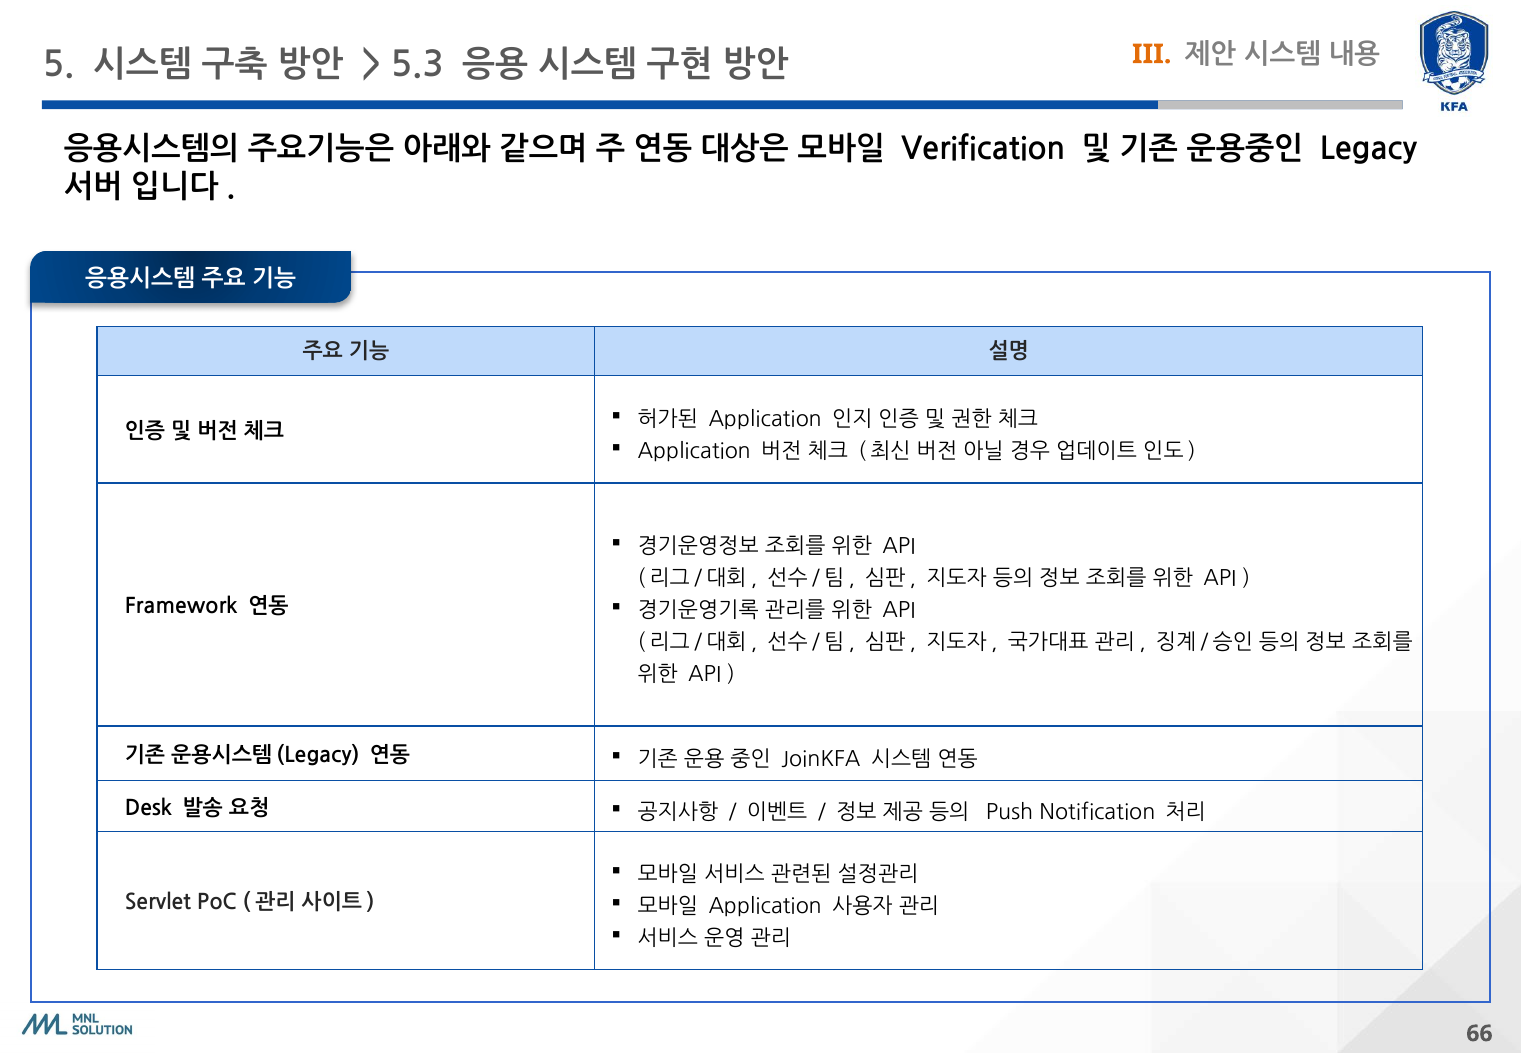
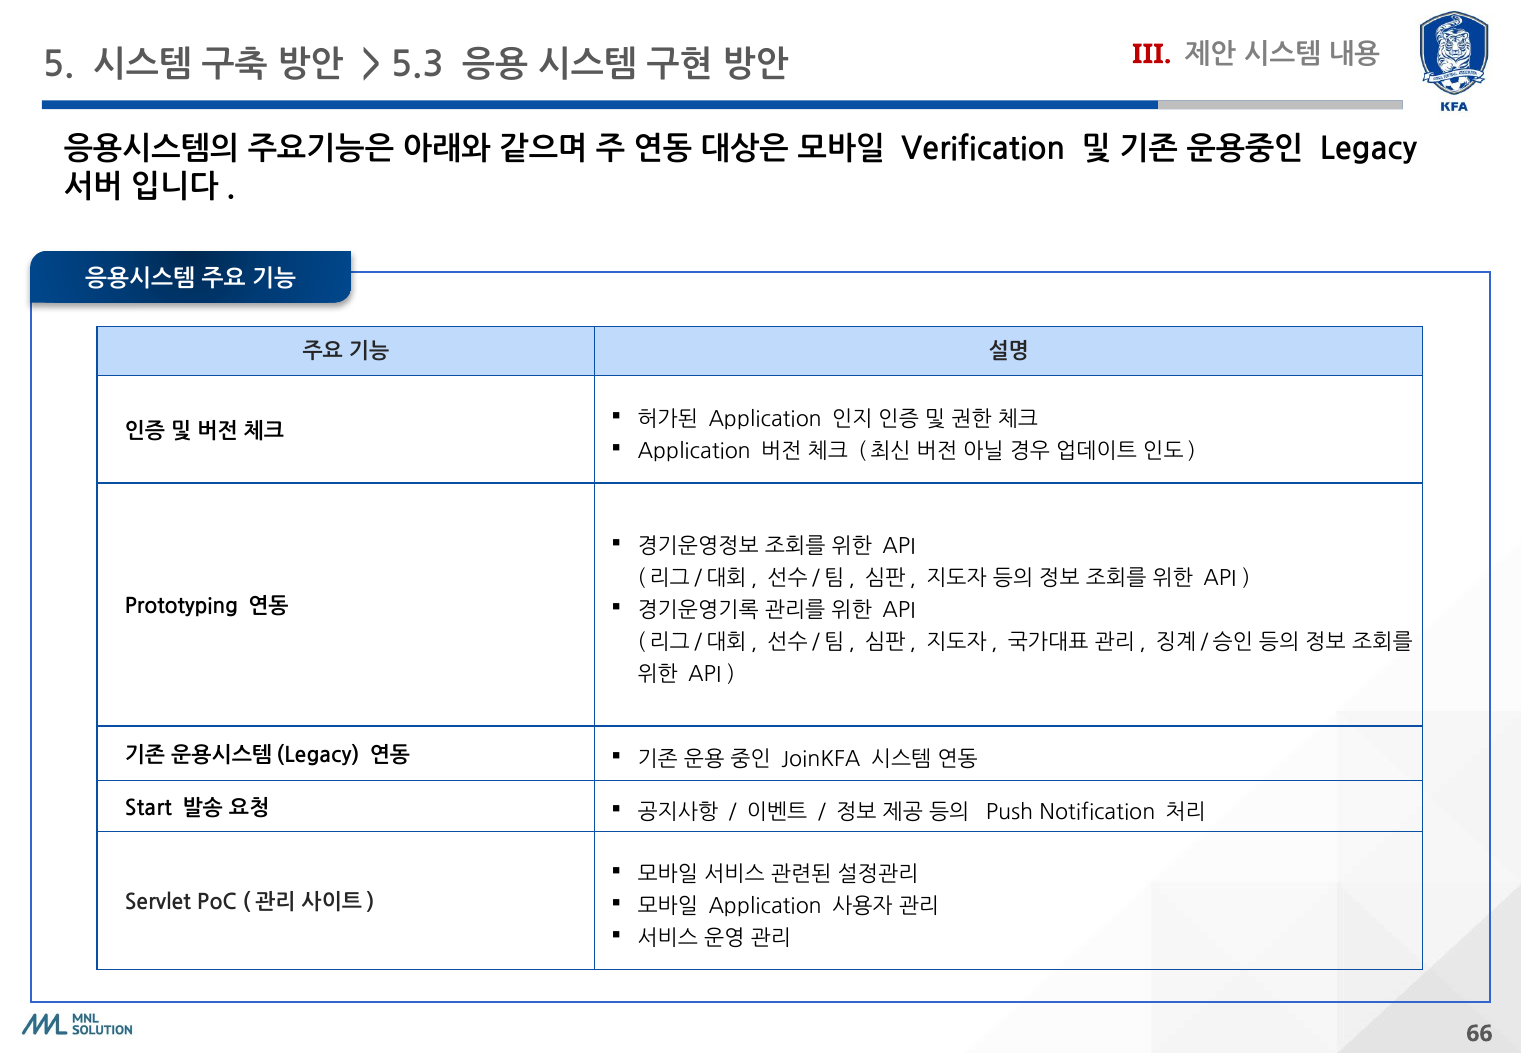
III colour: orange -> red (1152, 54)
Framework: Framework -> Prototyping (181, 607)
Desk: Desk -> Start (148, 808)
